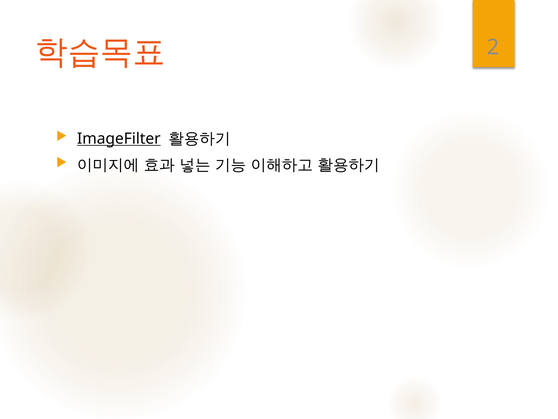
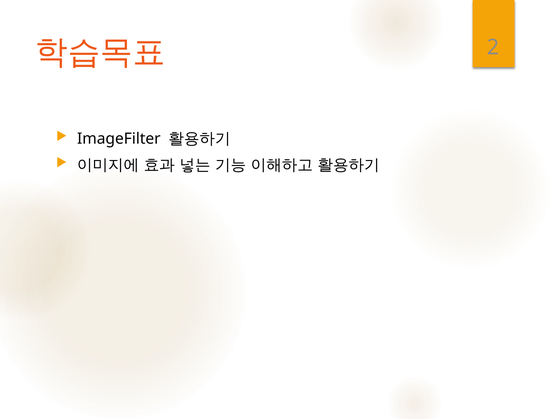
ImageFilter underline: present -> none (119, 138)
